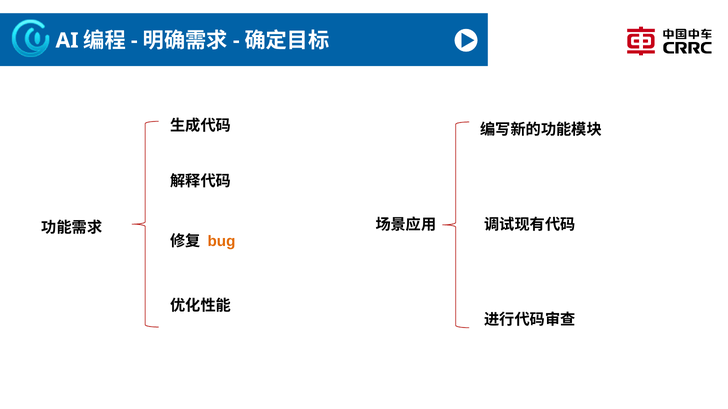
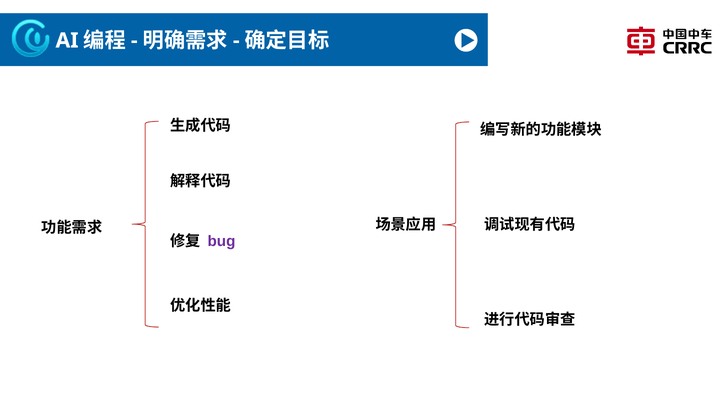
bug colour: orange -> purple (222, 242)
